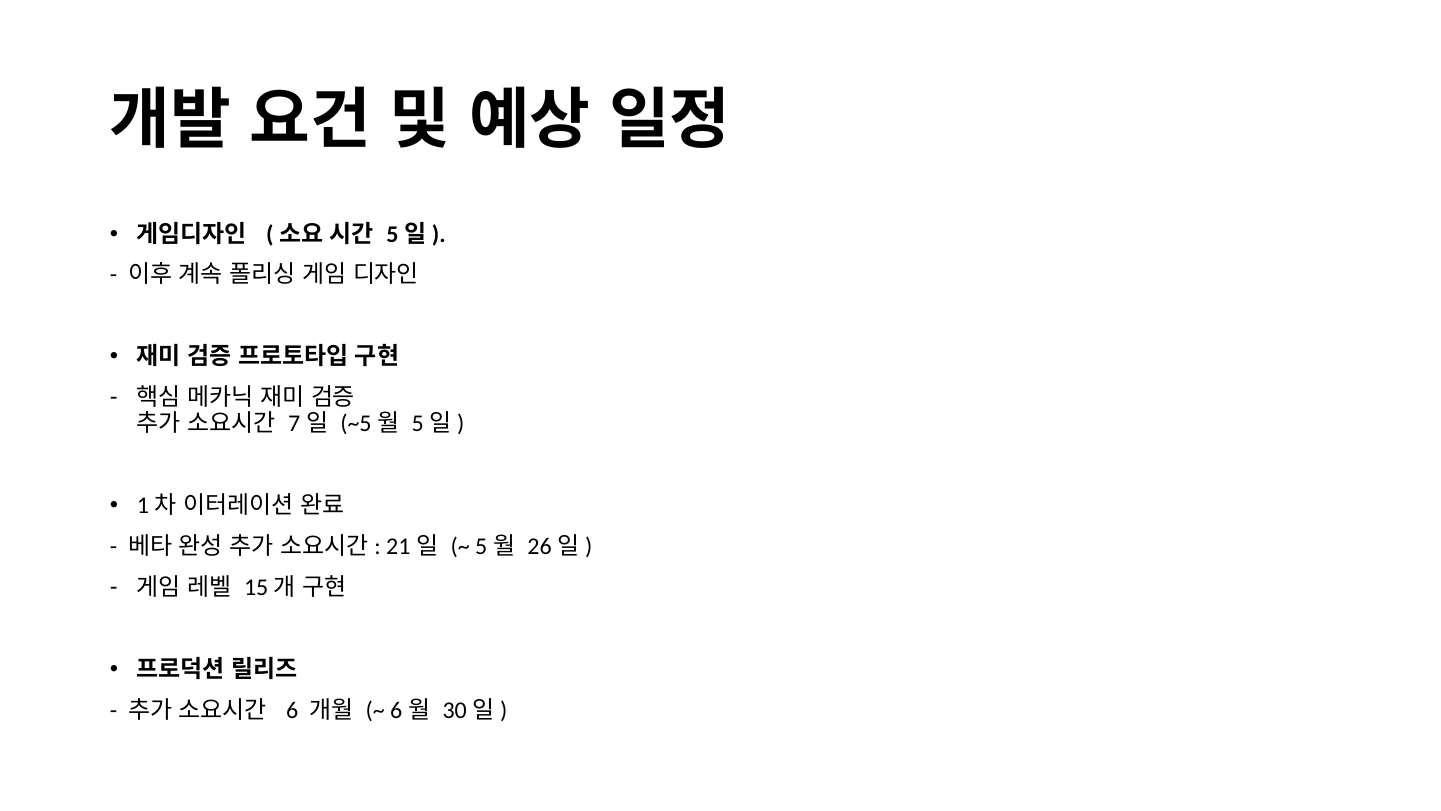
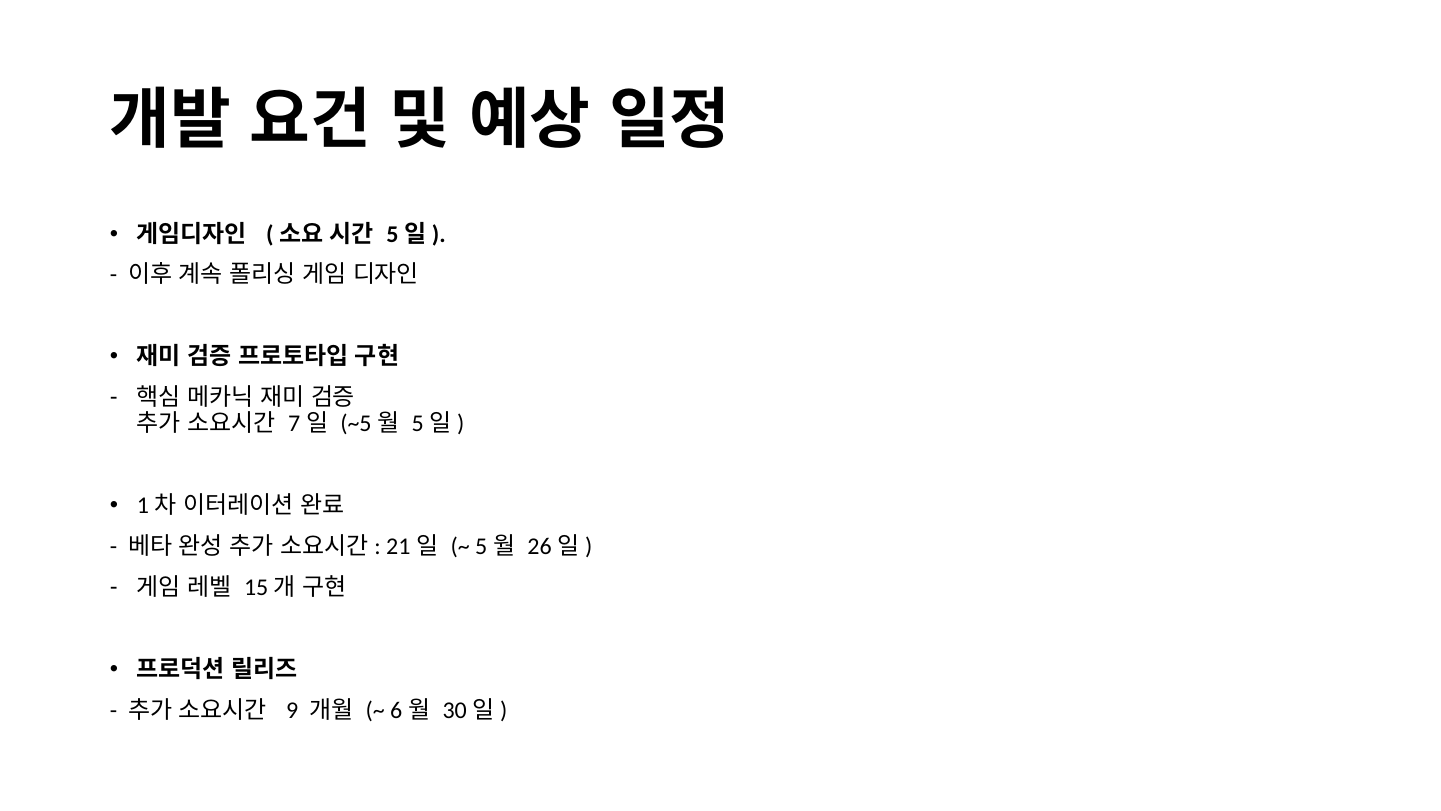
6: 6 -> 9 (292, 710)
